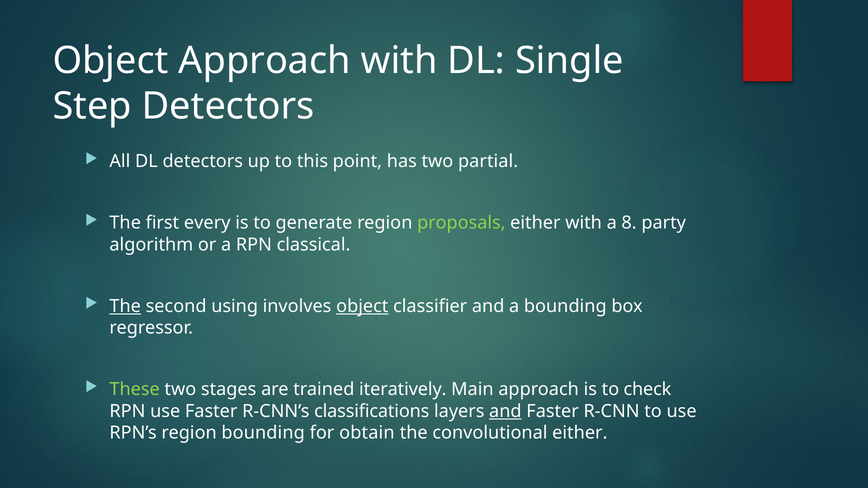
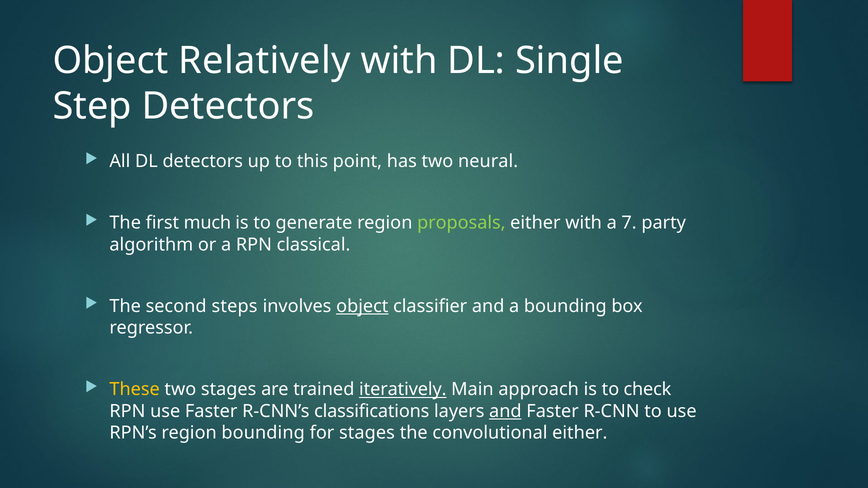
Object Approach: Approach -> Relatively (265, 61)
partial: partial -> neural (488, 162)
every: every -> much (207, 223)
8: 8 -> 7 (629, 223)
The underline: present -> none (125, 306)
using: using -> steps (235, 306)
These colour: light green -> yellow (135, 390)
iteratively underline: none -> present (403, 390)
for obtain: obtain -> stages (367, 433)
